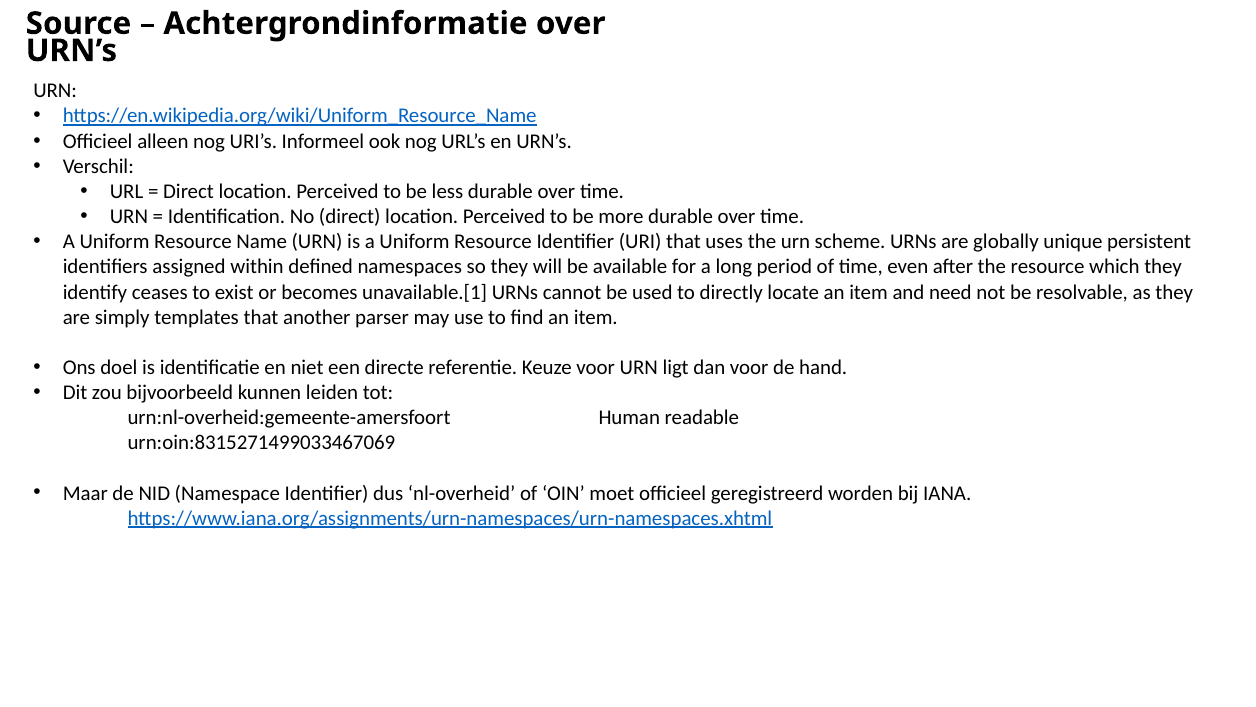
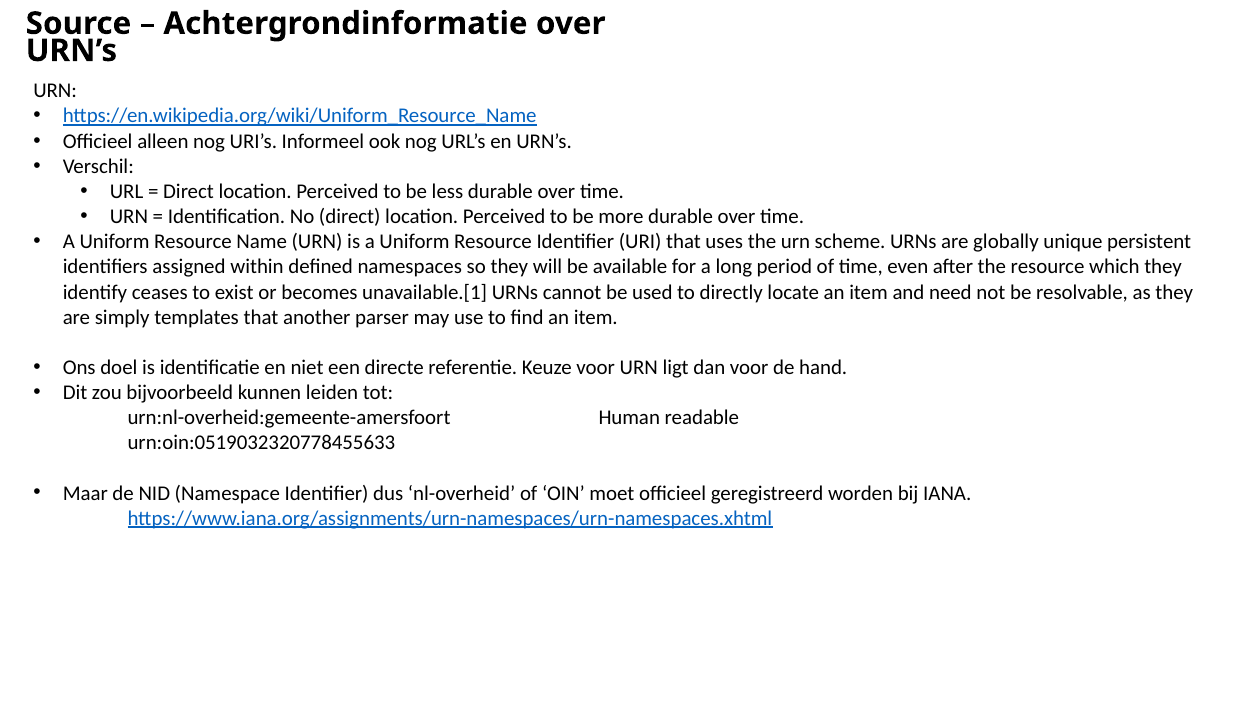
urn:oin:8315271499033467069: urn:oin:8315271499033467069 -> urn:oin:0519032320778455633 (261, 443)
